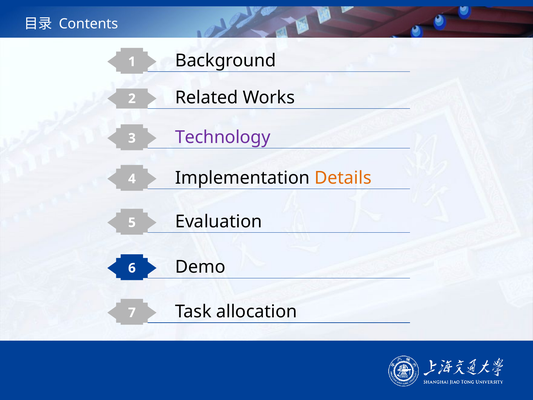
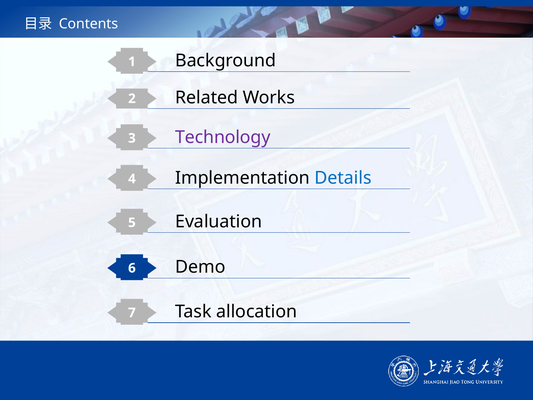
Details colour: orange -> blue (343, 178)
